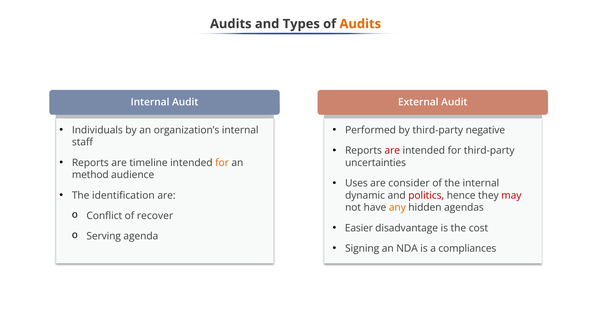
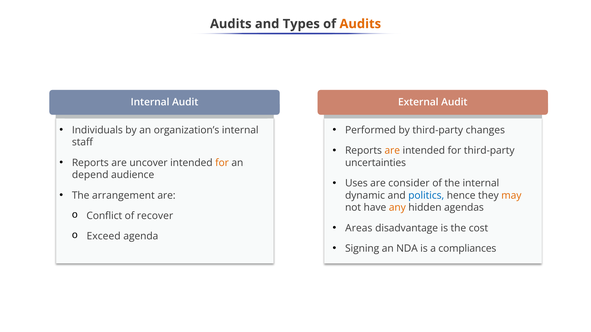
negative: negative -> changes (485, 130)
are colour: red -> orange (392, 151)
timeline: timeline -> uncover (149, 163)
method: method -> depend (90, 175)
identification: identification -> arrangement (123, 196)
politics colour: red -> blue (426, 196)
may colour: red -> orange (511, 196)
Easier: Easier -> Areas (359, 228)
Serving: Serving -> Exceed (104, 237)
